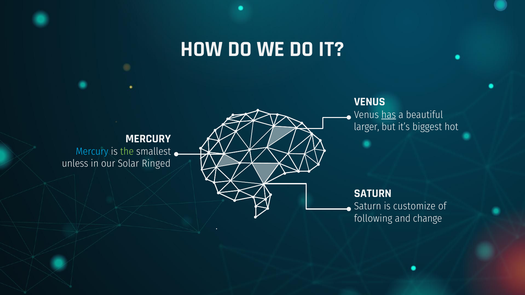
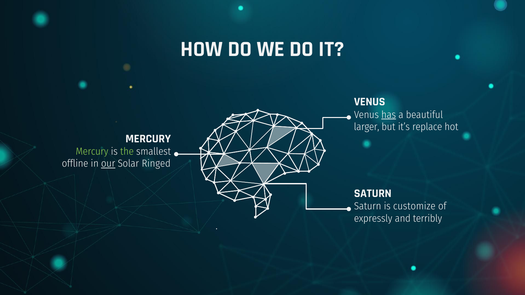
biggest: biggest -> replace (427, 127)
Mercury colour: light blue -> light green (92, 152)
unless: unless -> offline (75, 164)
our underline: none -> present (108, 164)
following: following -> expressly (373, 219)
change: change -> terribly (428, 219)
